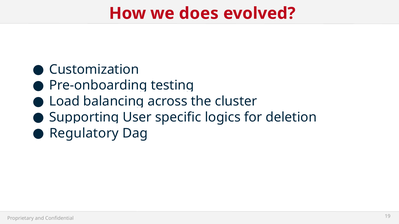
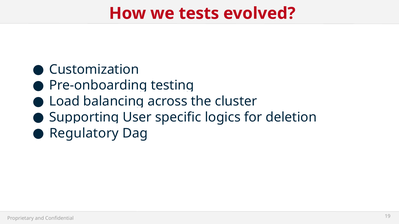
does: does -> tests (199, 13)
